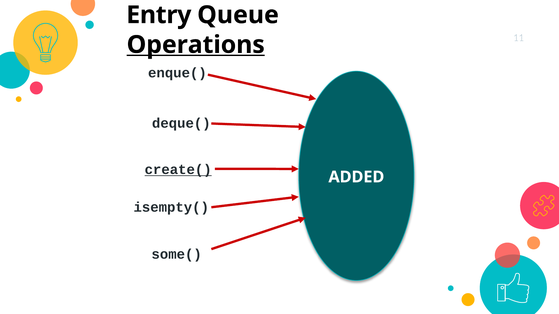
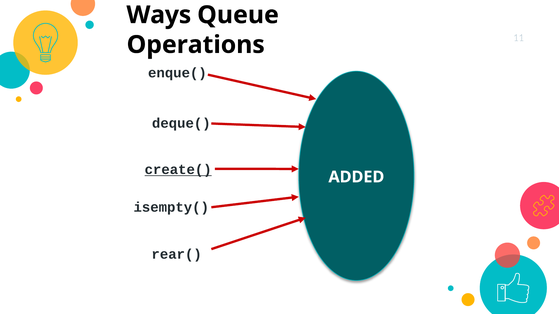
Entry: Entry -> Ways (159, 15)
Operations underline: present -> none (196, 45)
some(: some( -> rear( (177, 255)
